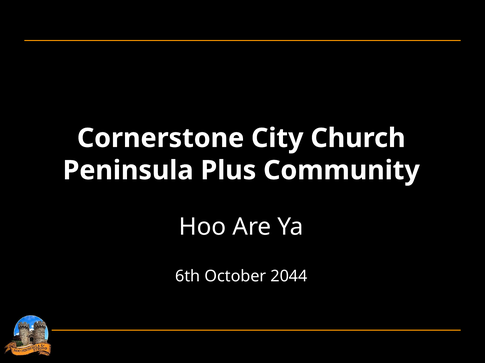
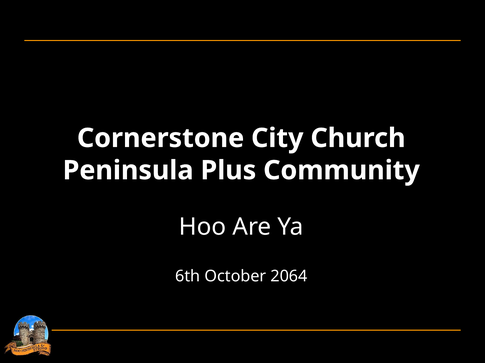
2044: 2044 -> 2064 (289, 277)
